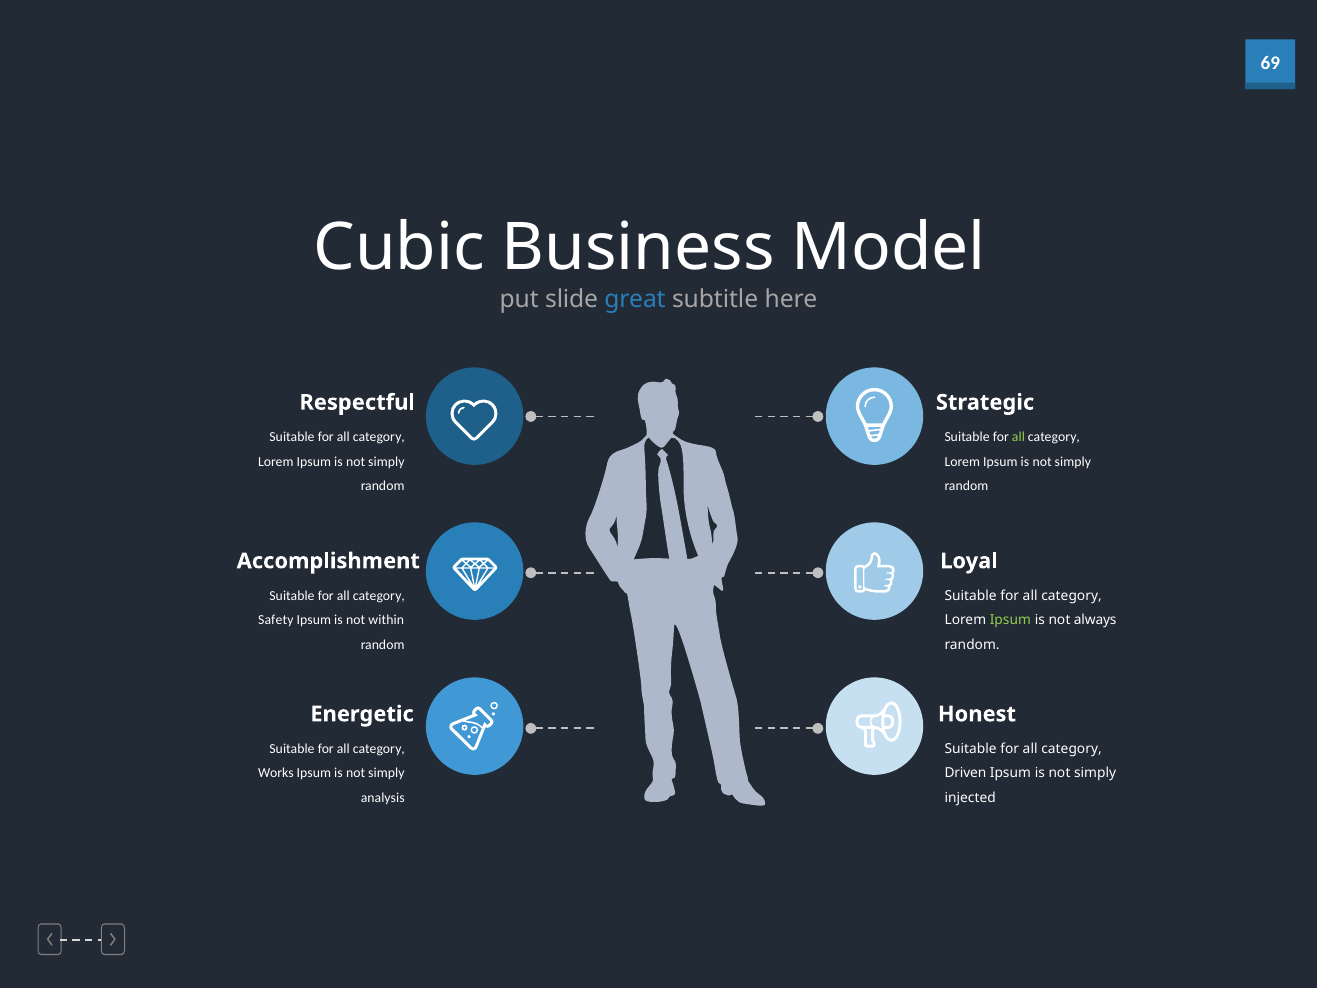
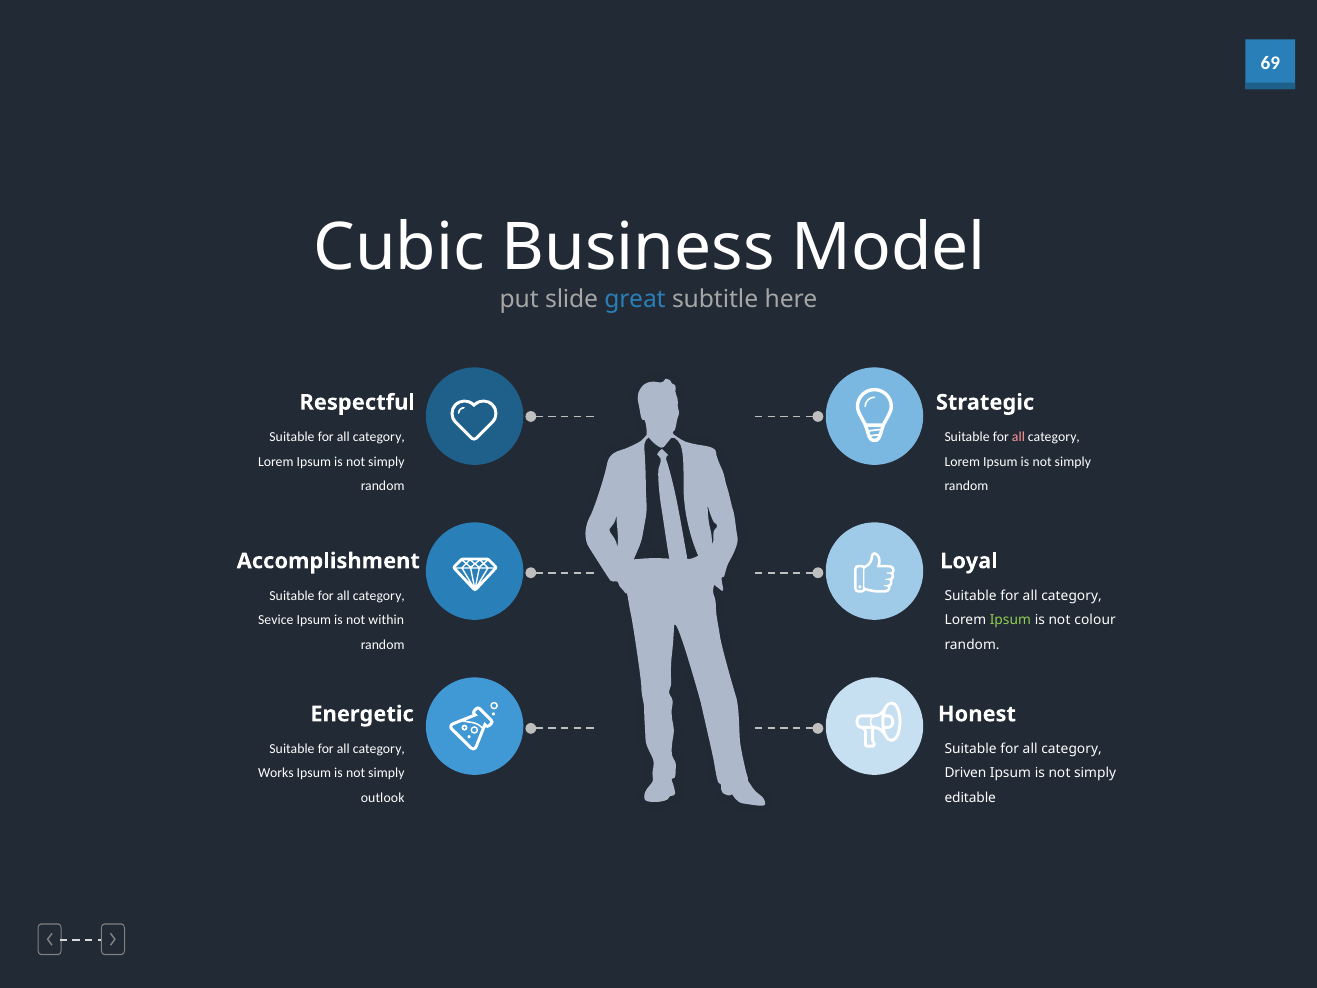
all colour: light green -> pink (1018, 437)
Safety: Safety -> Sevice (276, 620)
always: always -> colour (1095, 620)
analysis: analysis -> outlook (383, 798)
injected: injected -> editable (970, 798)
